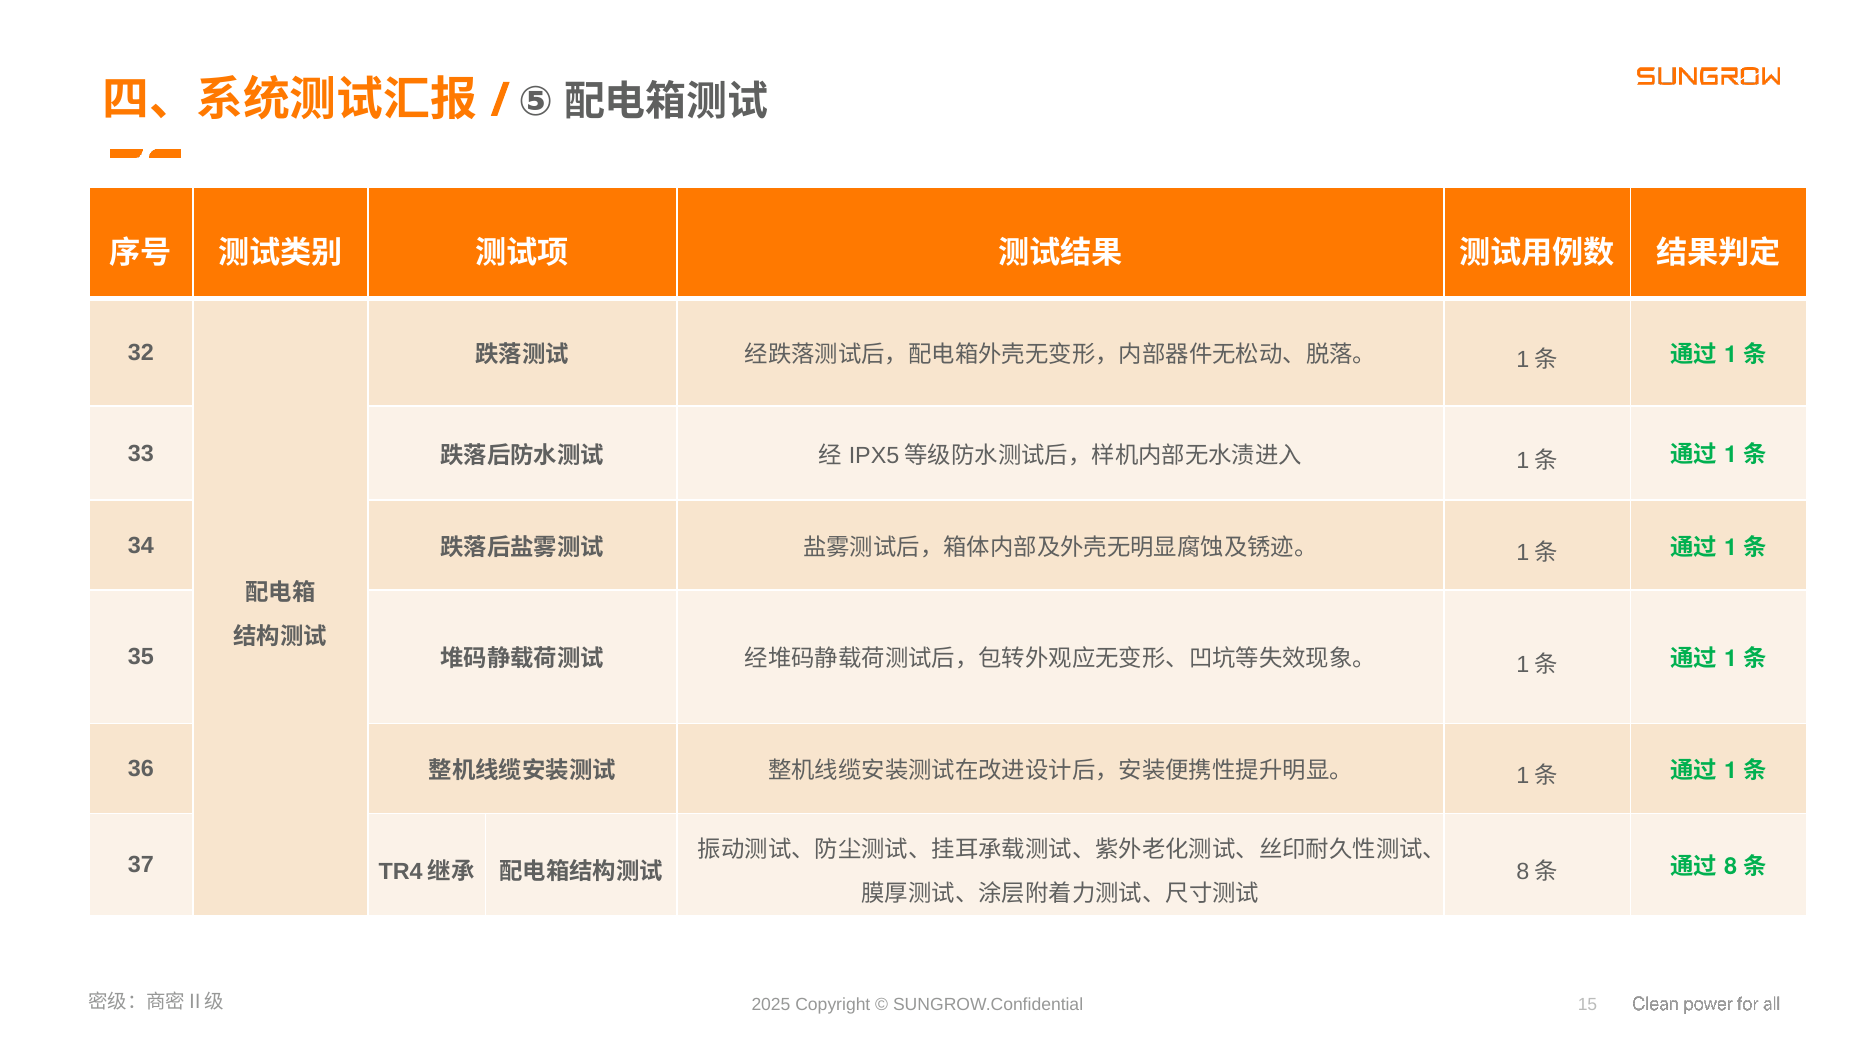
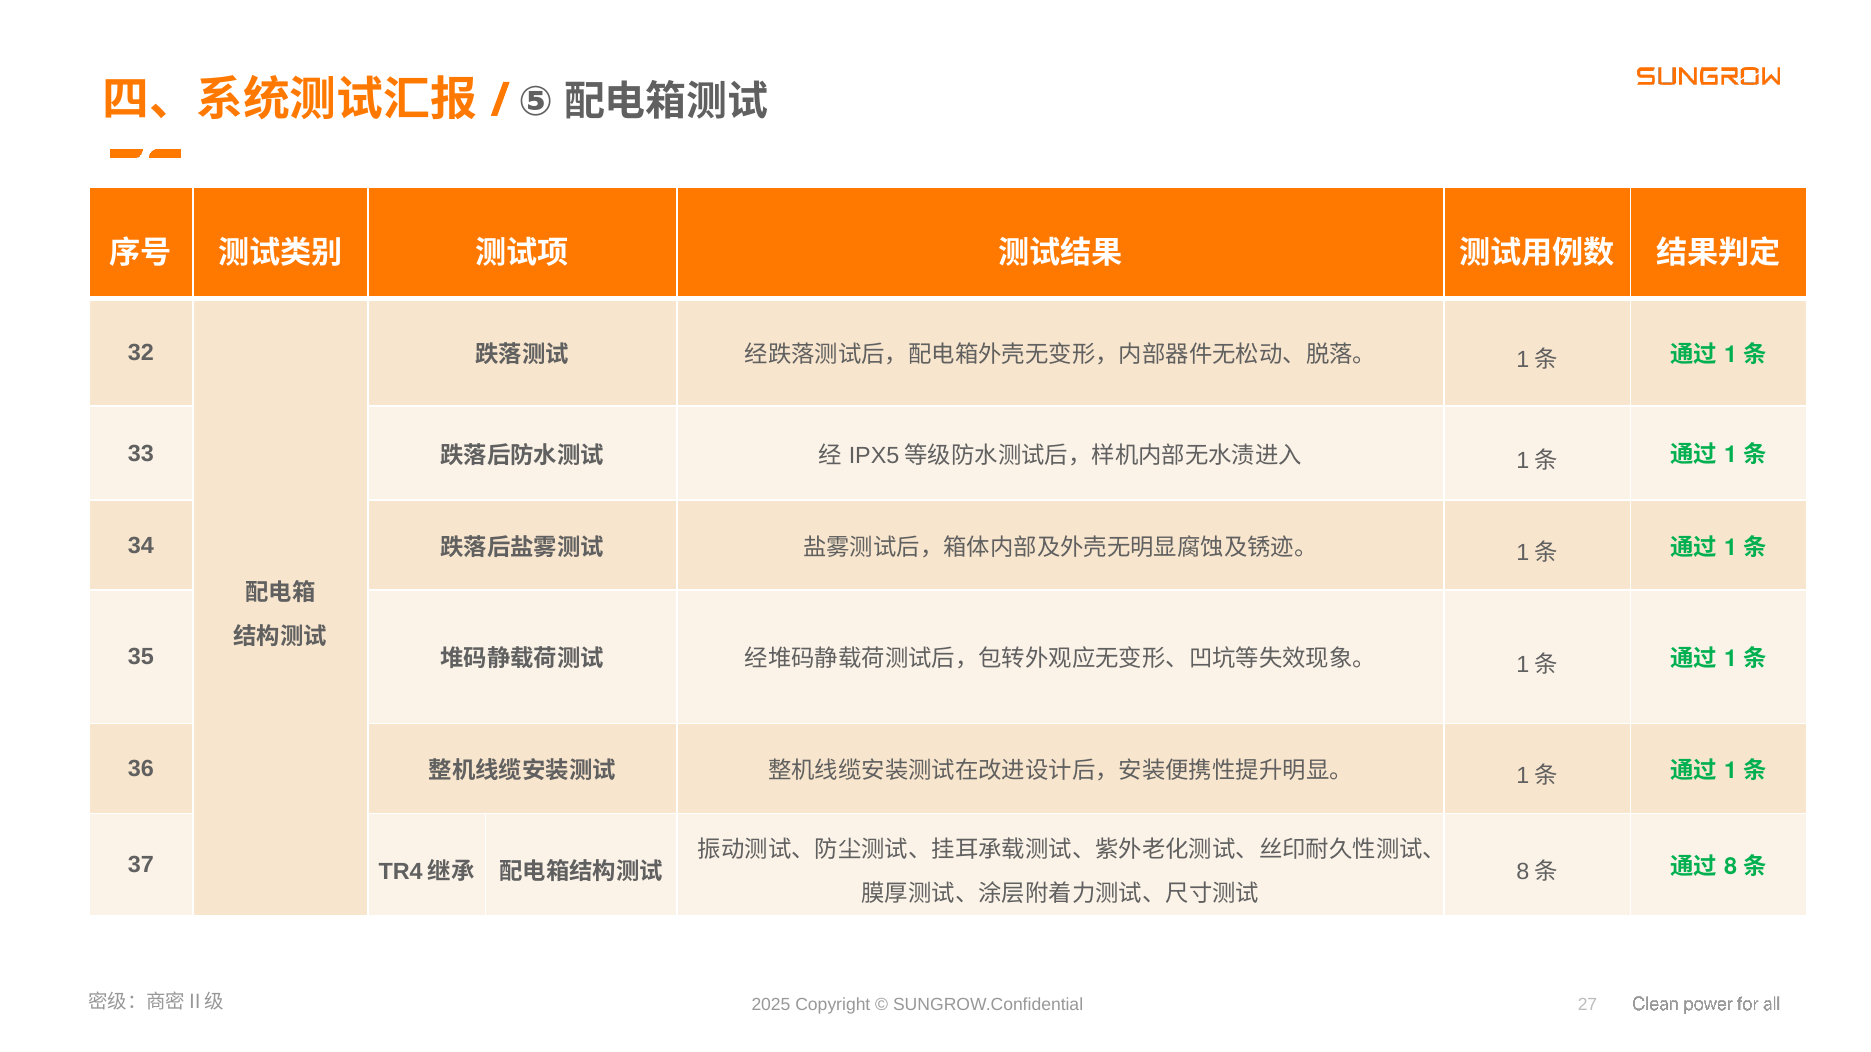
15: 15 -> 27 (1587, 1005)
